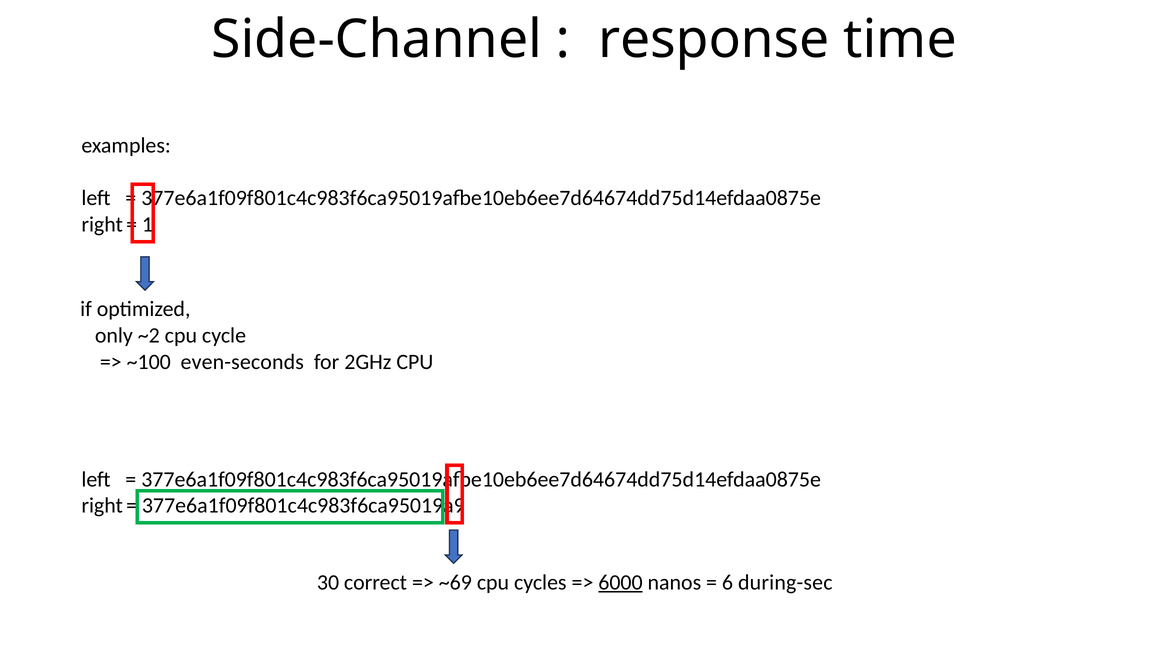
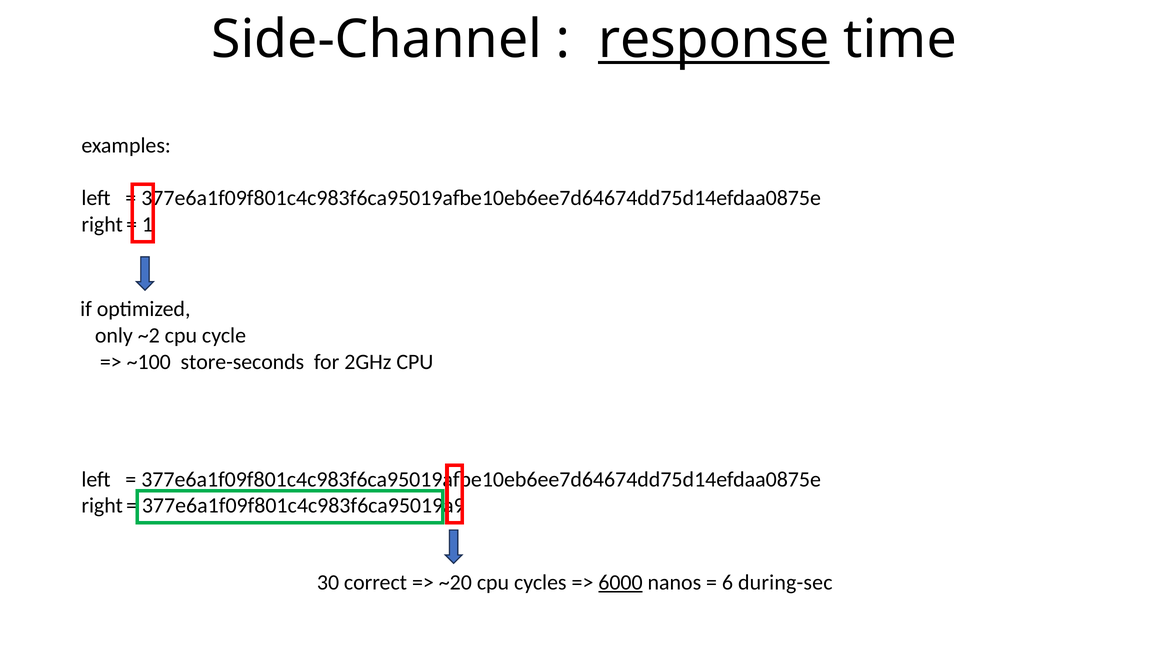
response underline: none -> present (714, 39)
even-seconds: even-seconds -> store-seconds (242, 362)
~69: ~69 -> ~20 (455, 582)
